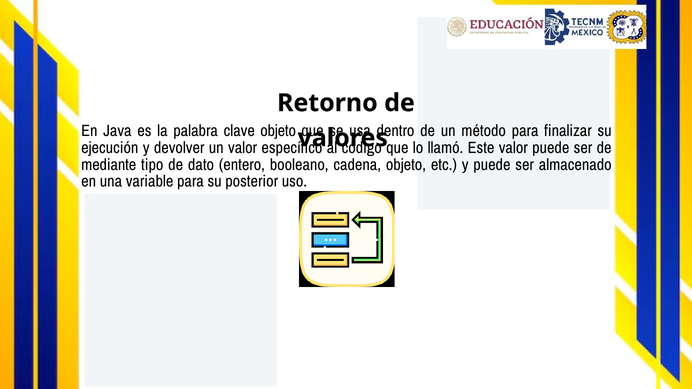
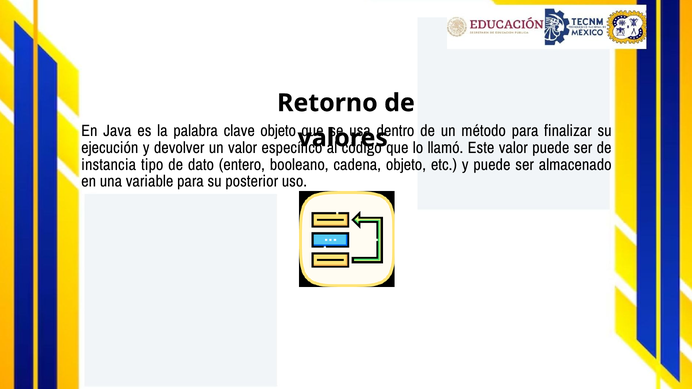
mediante: mediante -> instancia (109, 165)
